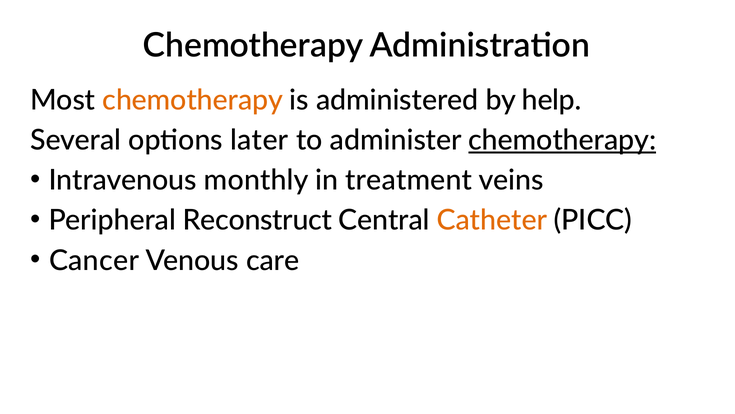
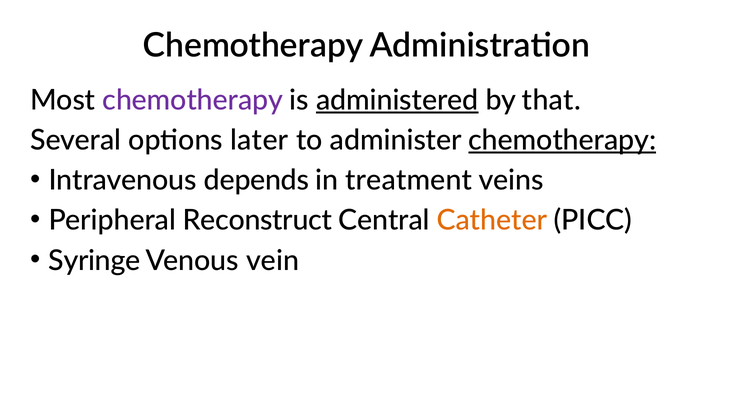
chemotherapy colour: orange -> purple (193, 100)
administered underline: none -> present (397, 100)
help: help -> that (551, 100)
monthly: monthly -> depends (256, 180)
Cancer: Cancer -> Syringe (94, 260)
care: care -> vein (273, 260)
